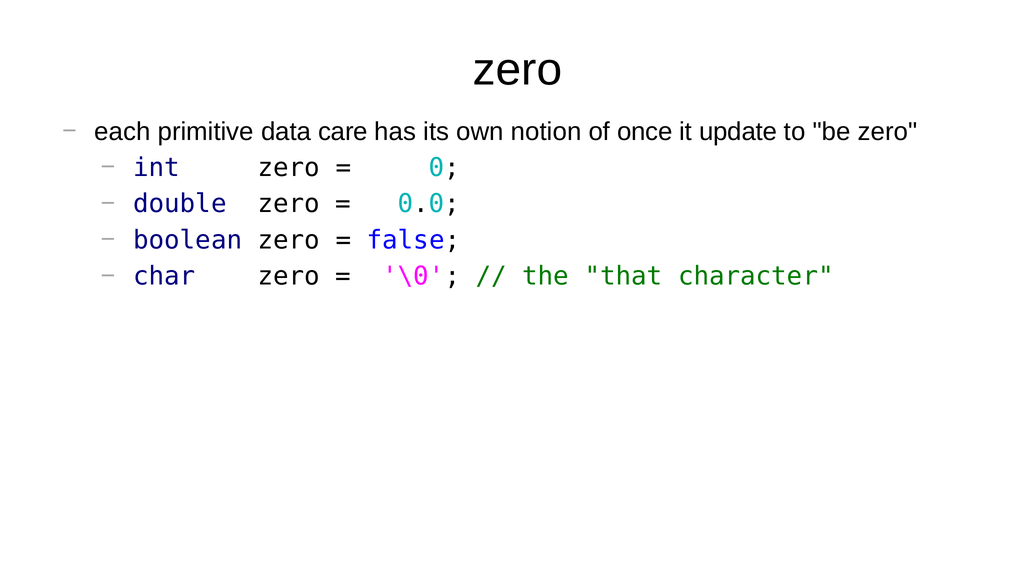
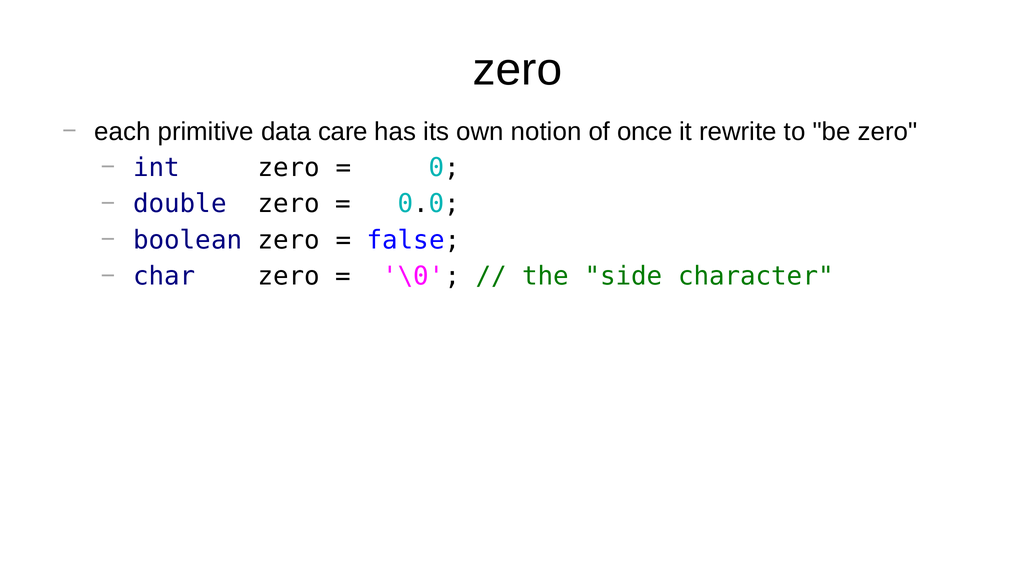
update: update -> rewrite (738, 132)
that: that -> side (624, 276)
